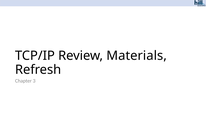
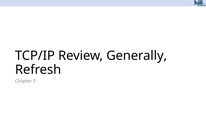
Materials: Materials -> Generally (137, 56)
